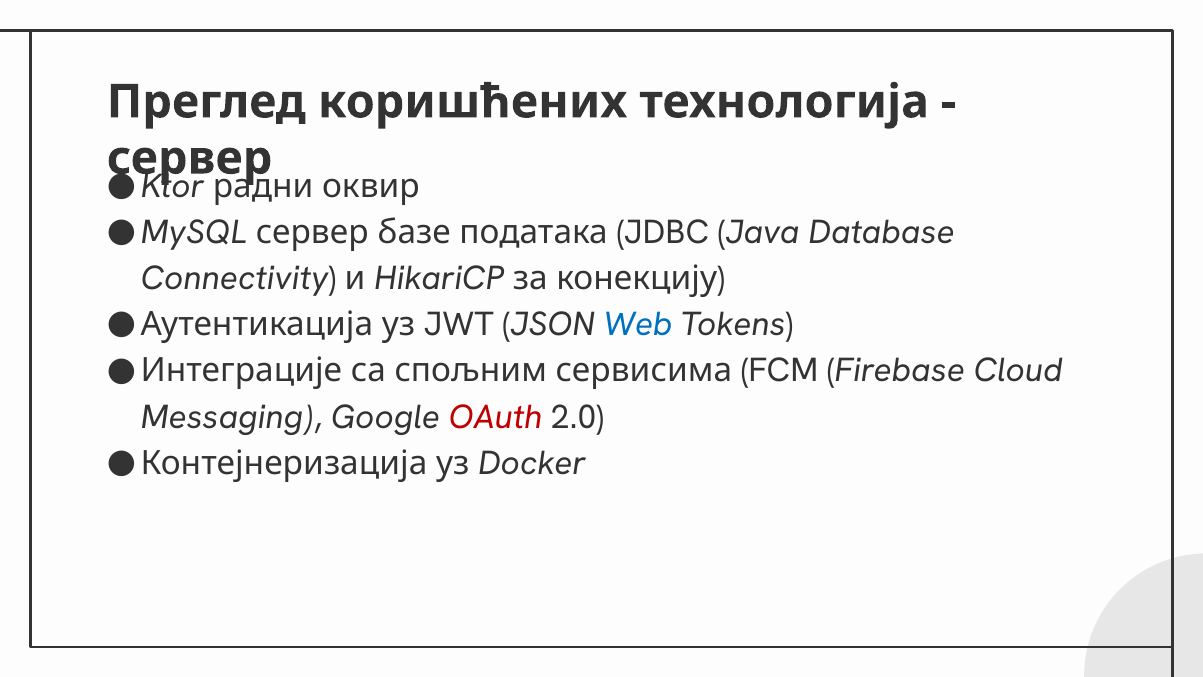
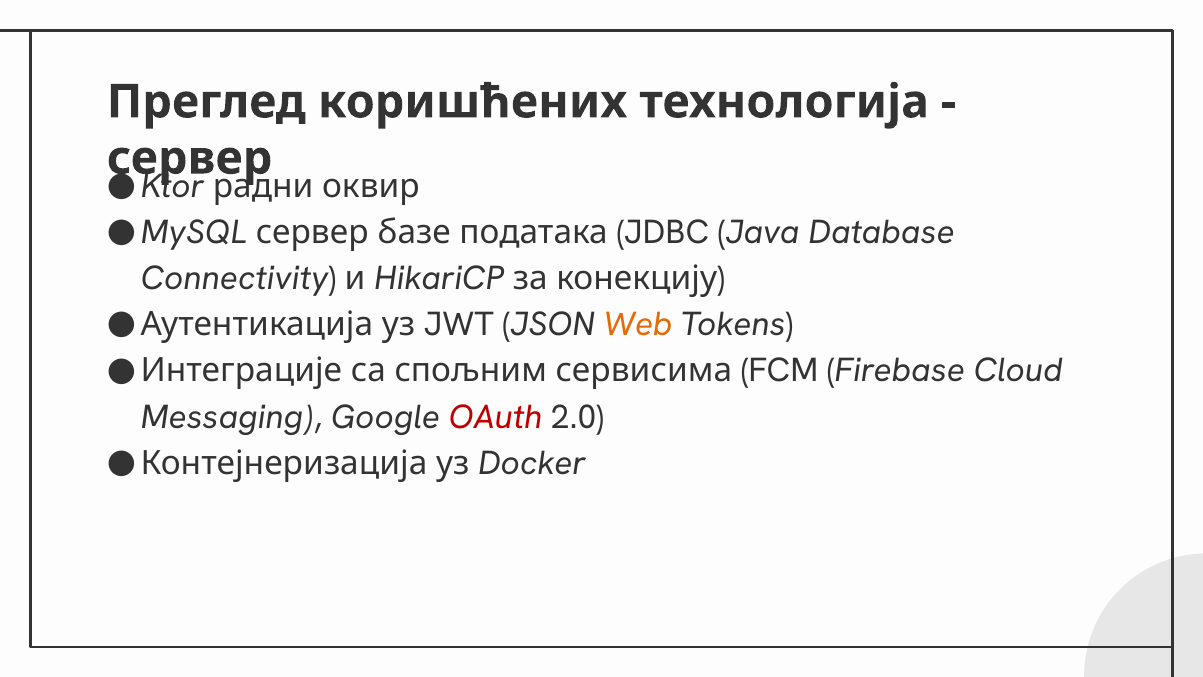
Web colour: blue -> orange (638, 325)
